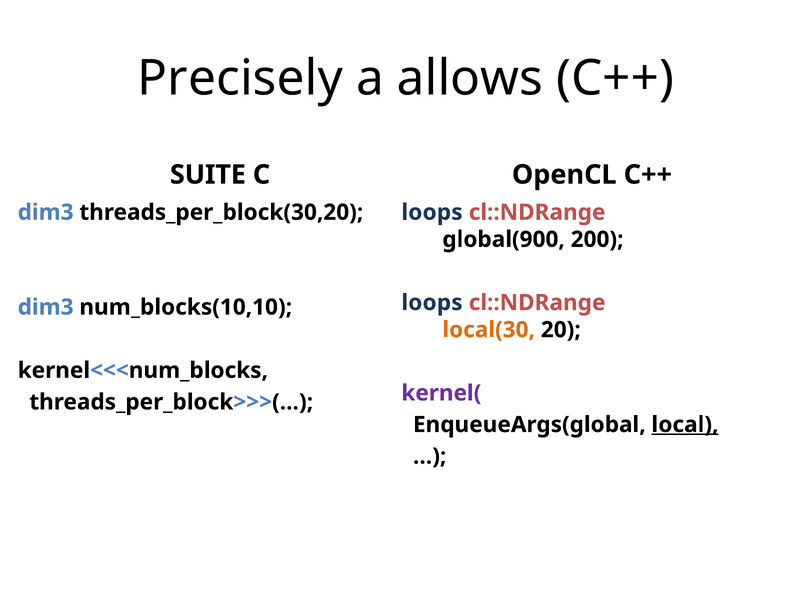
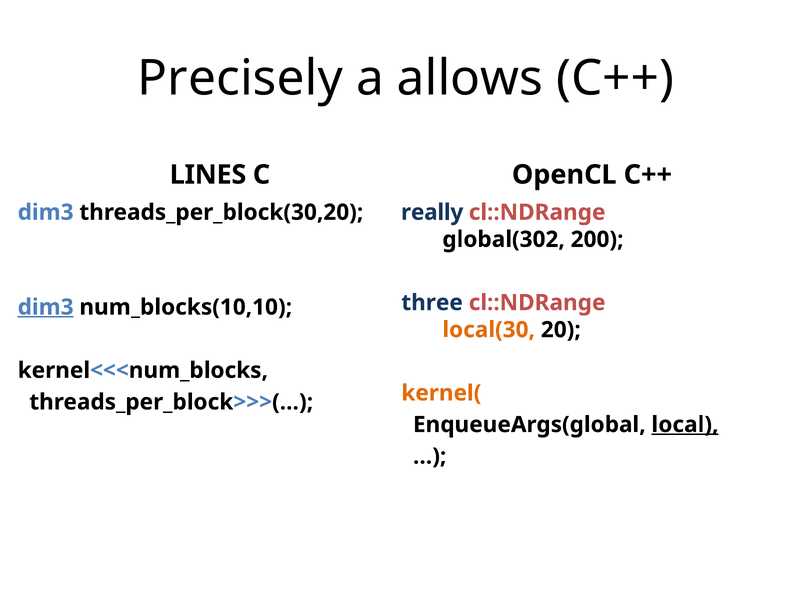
SUITE: SUITE -> LINES (208, 175)
loops: loops -> really (432, 212)
global(900: global(900 -> global(302 (504, 239)
loops: loops -> three (432, 303)
dim3 underline: none -> present (46, 307)
kernel( colour: purple -> orange (441, 393)
